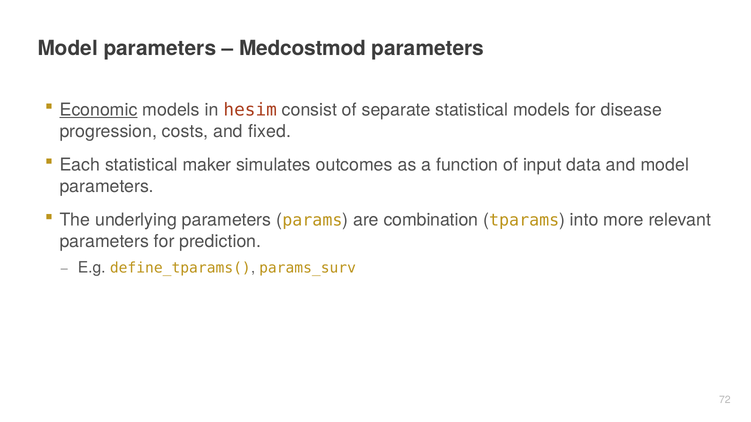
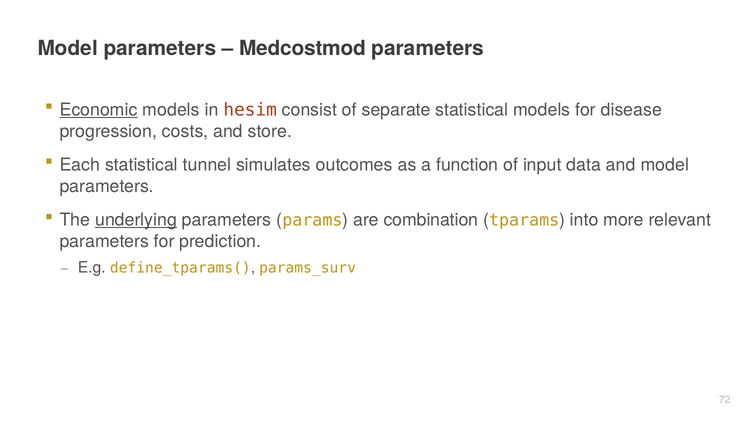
fixed: fixed -> store (270, 131)
maker: maker -> tunnel (207, 165)
underlying underline: none -> present (136, 220)
